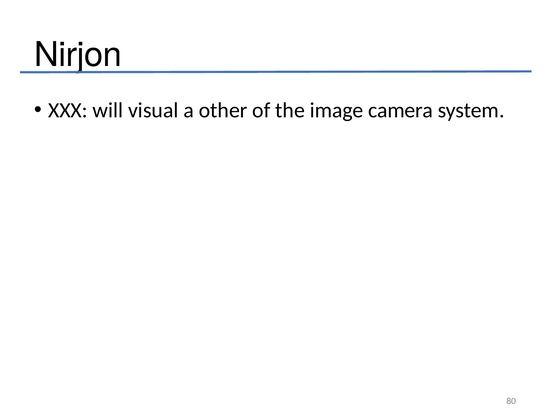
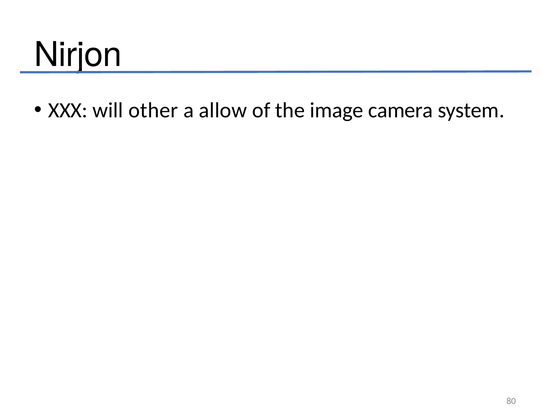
visual: visual -> other (153, 110)
other: other -> allow (223, 110)
